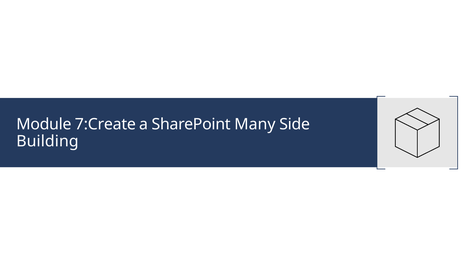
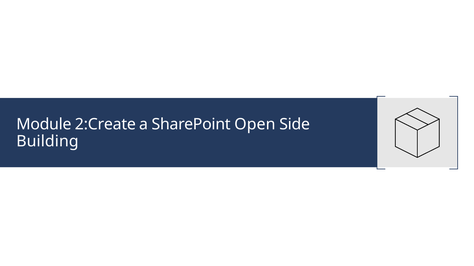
7:Create: 7:Create -> 2:Create (105, 125)
Many: Many -> Open (255, 125)
